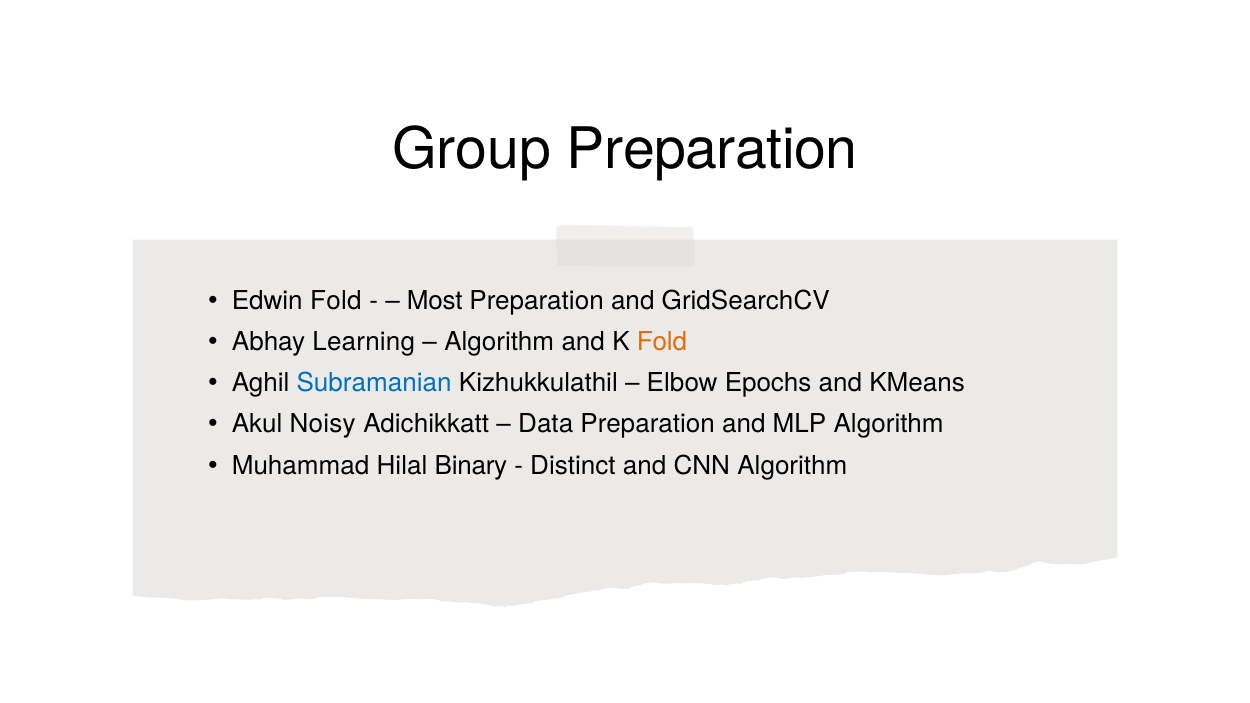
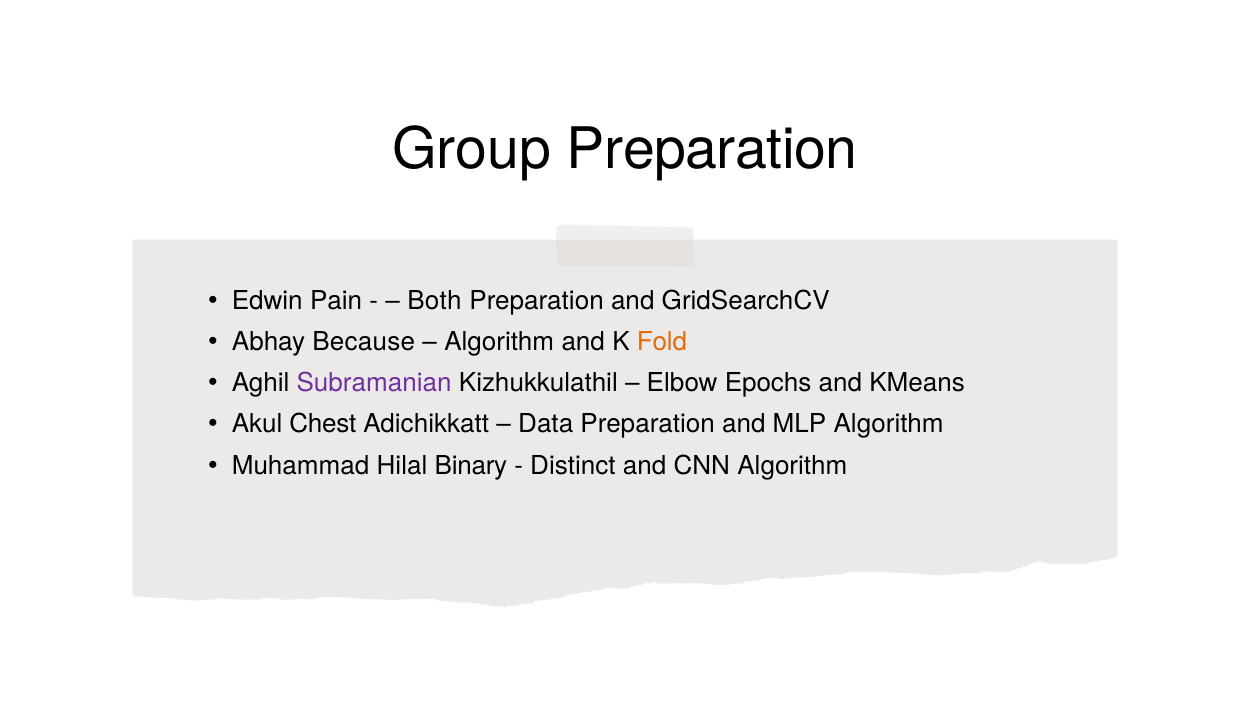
Edwin Fold: Fold -> Pain (336, 301)
Most: Most -> Both (434, 301)
Learning: Learning -> Because (364, 342)
Subramanian colour: blue -> purple (374, 383)
Noisy: Noisy -> Chest (323, 424)
